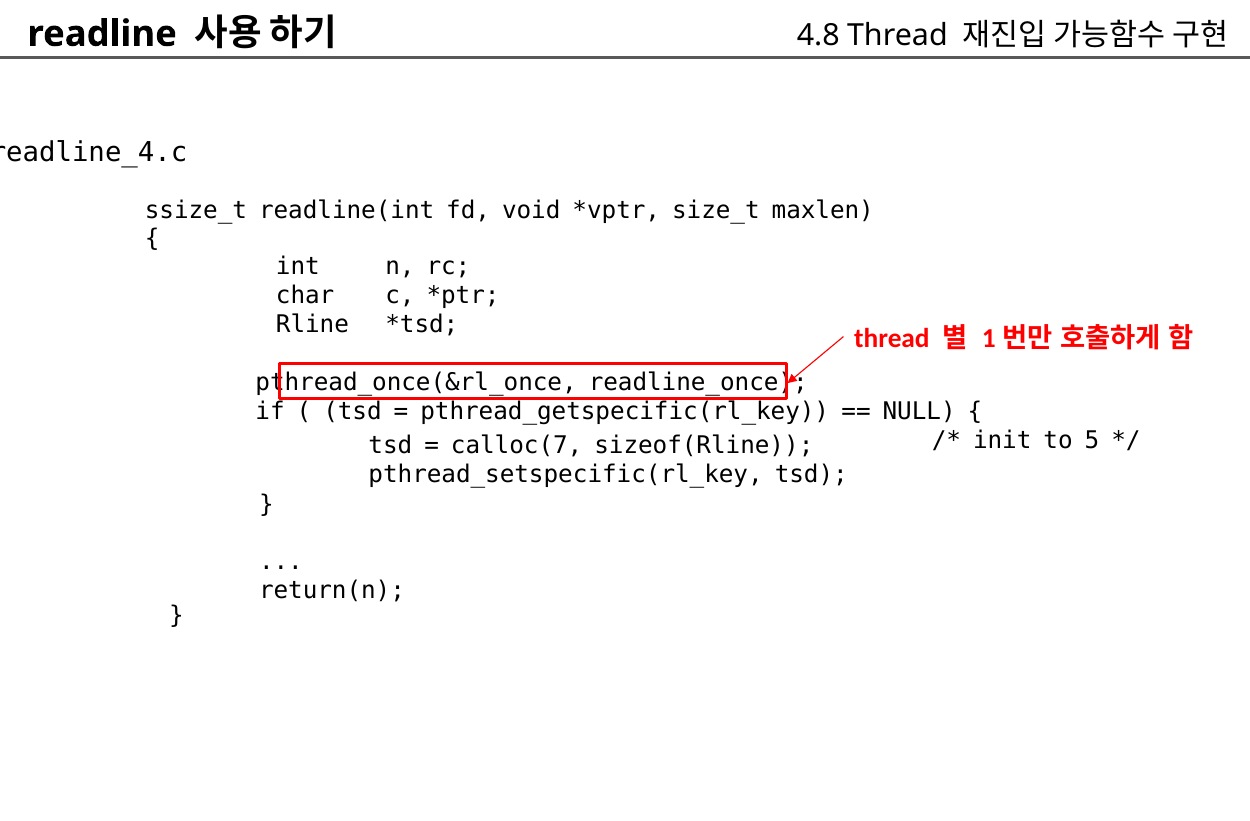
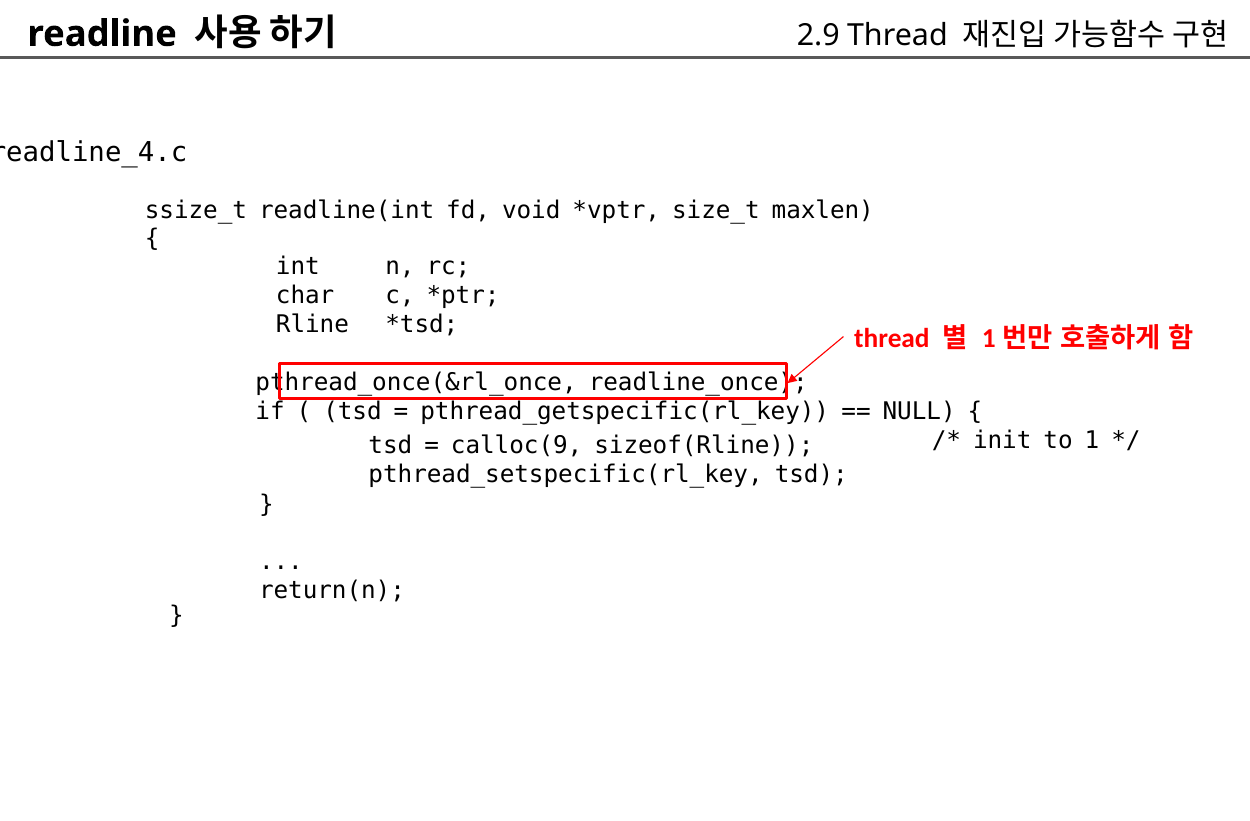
4.8: 4.8 -> 2.9 (818, 36)
5: 5 -> 1 (1092, 440)
calloc(7: calloc(7 -> calloc(9 (517, 446)
